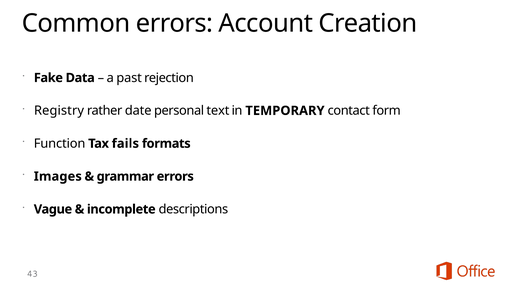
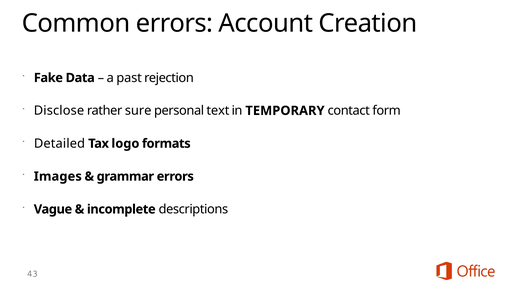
Registry: Registry -> Disclose (59, 111)
date: date -> sure (138, 111)
Function: Function -> Detailed (60, 143)
fails: fails -> logo (125, 143)
